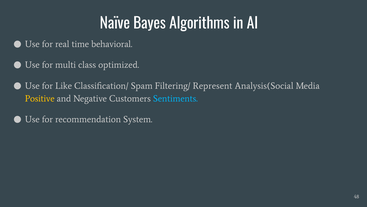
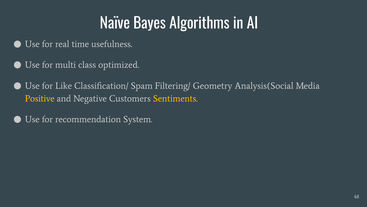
behavioral: behavioral -> usefulness (112, 44)
Represent: Represent -> Geometry (212, 86)
Sentiments colour: light blue -> yellow (175, 98)
